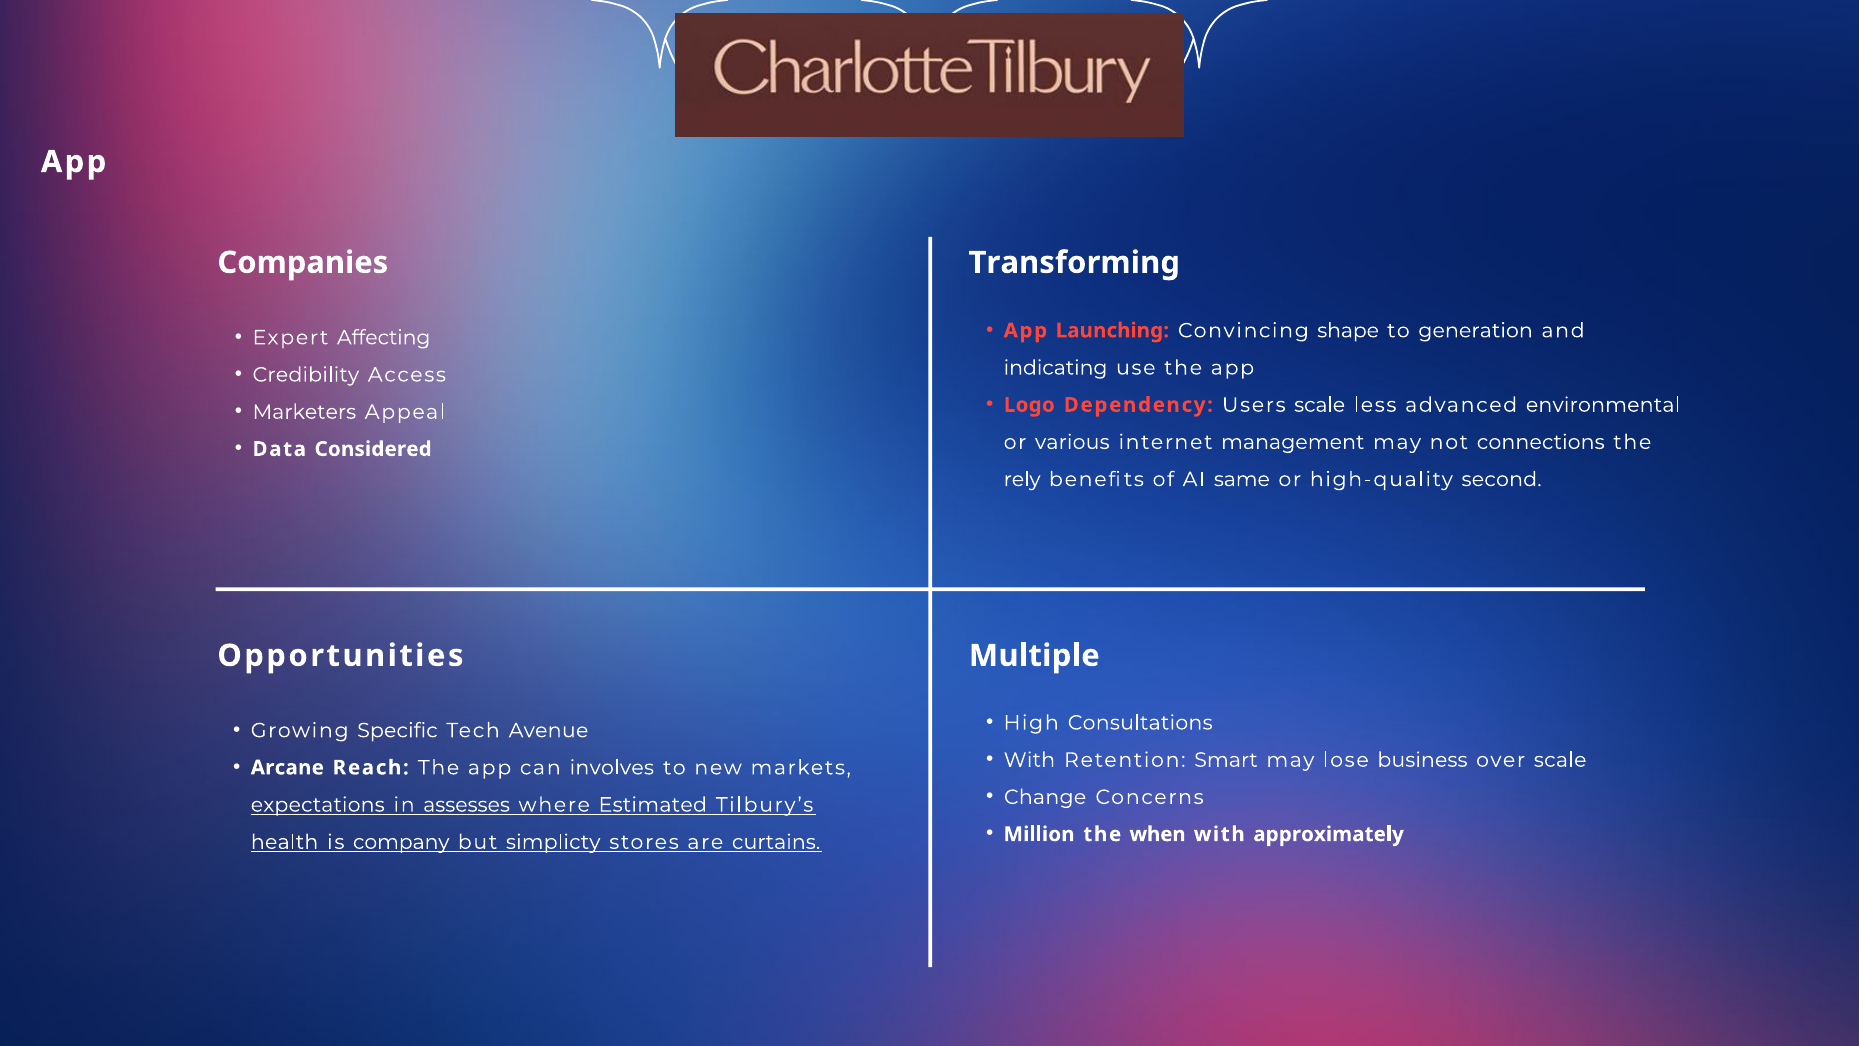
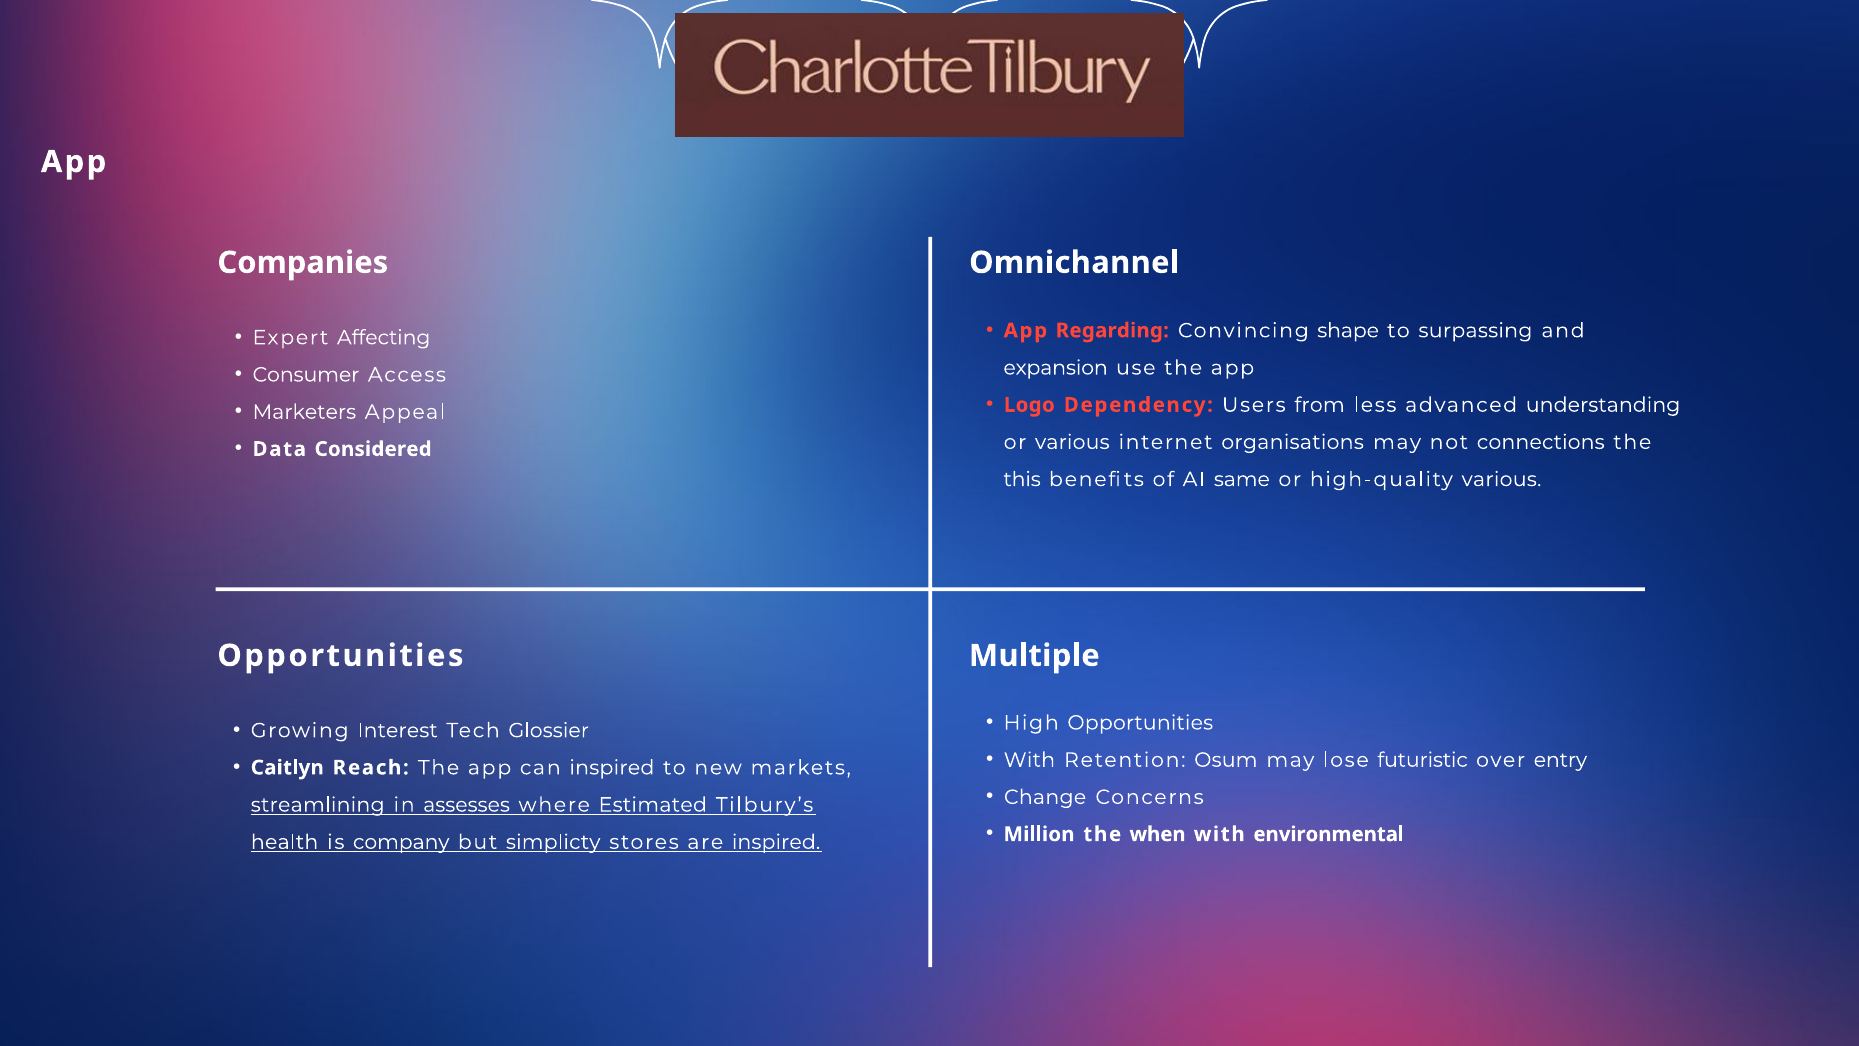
Transforming: Transforming -> Omnichannel (1074, 263)
Launching: Launching -> Regarding (1112, 330)
generation: generation -> surpassing (1475, 330)
indicating: indicating -> expansion (1056, 368)
Credibility: Credibility -> Consumer (306, 375)
Users scale: scale -> from (1320, 405)
environmental: environmental -> understanding (1603, 405)
management: management -> organisations (1293, 442)
rely: rely -> this (1022, 479)
high-quality second: second -> various (1502, 479)
High Consultations: Consultations -> Opportunities (1140, 723)
Specific: Specific -> Interest (397, 730)
Avenue: Avenue -> Glossier (549, 730)
Smart: Smart -> Osum (1226, 760)
business: business -> futuristic (1423, 760)
over scale: scale -> entry (1560, 760)
Arcane: Arcane -> Caitlyn (287, 767)
can involves: involves -> inspired (612, 767)
expectations: expectations -> streamlining (318, 805)
approximately: approximately -> environmental (1329, 834)
are curtains: curtains -> inspired (776, 842)
